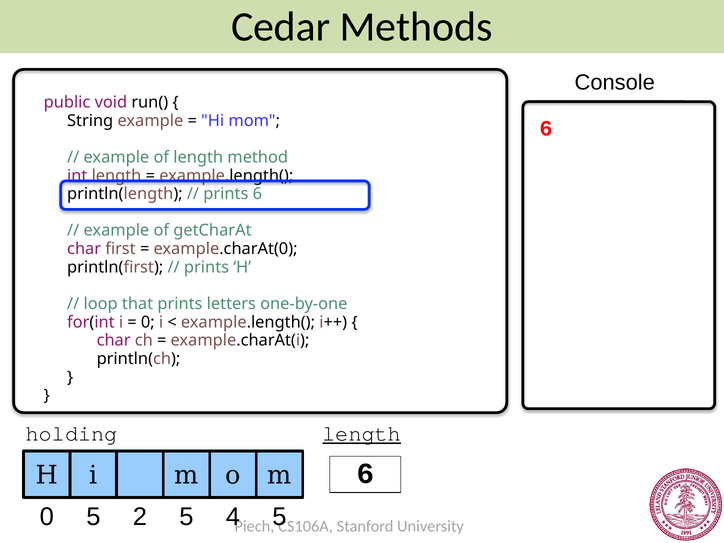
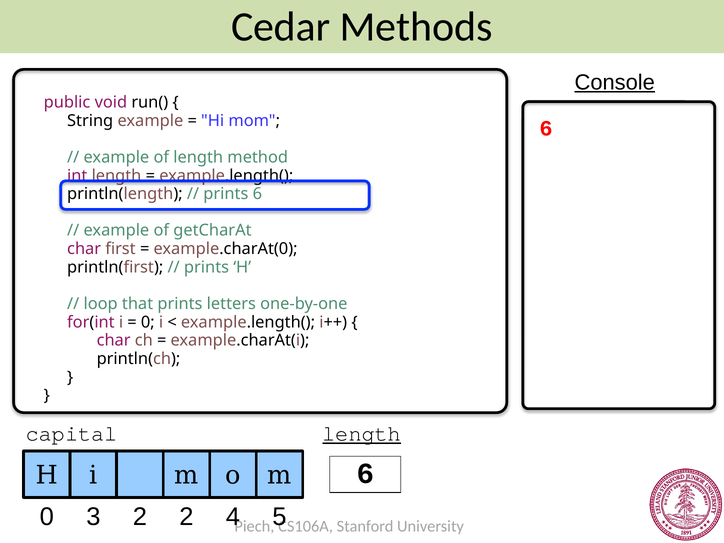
Console underline: none -> present (615, 82)
holding: holding -> capital (72, 434)
0 5: 5 -> 3 (93, 517)
2 5: 5 -> 2 (186, 517)
